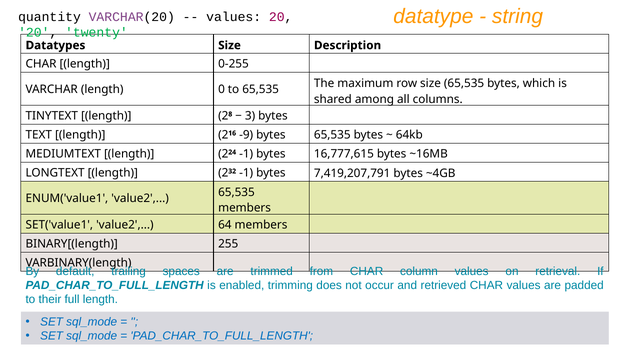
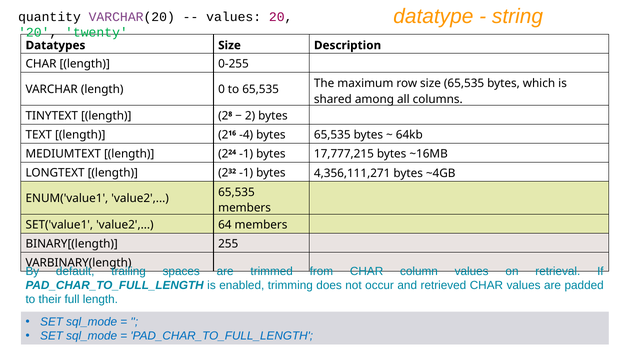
3: 3 -> 2 (250, 116)
-9: -9 -> -4 (246, 135)
16,777,615: 16,777,615 -> 17,777,215 (344, 154)
7,419,207,791: 7,419,207,791 -> 4,356,111,271 (352, 173)
